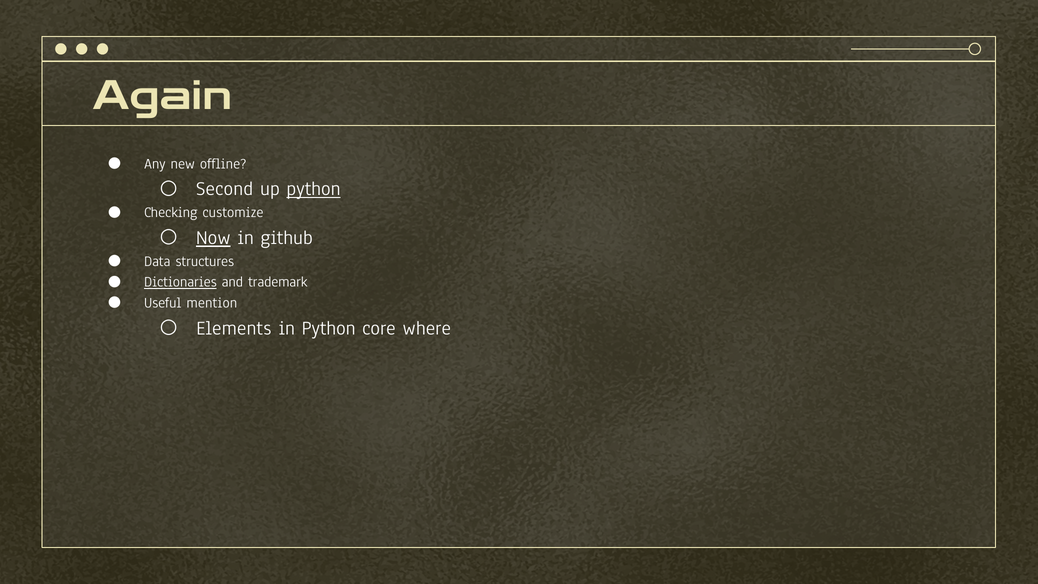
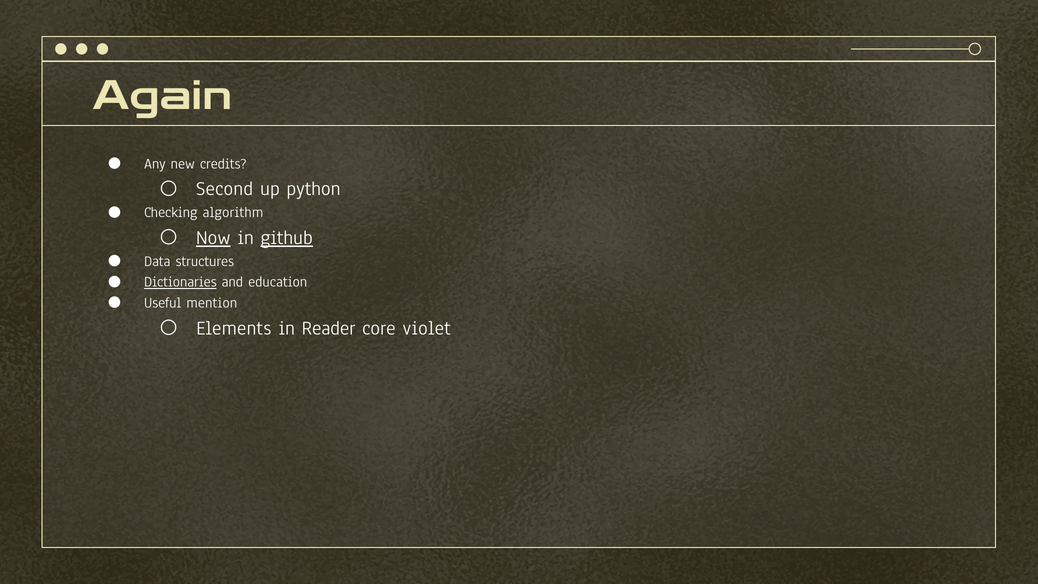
offline: offline -> credits (223, 164)
python underline: present -> none (314, 189)
customize: customize -> algorithm (233, 212)
github underline: none -> present (287, 237)
trademark: trademark -> education (278, 282)
in Python: Python -> Reader (329, 328)
where: where -> violet (427, 328)
